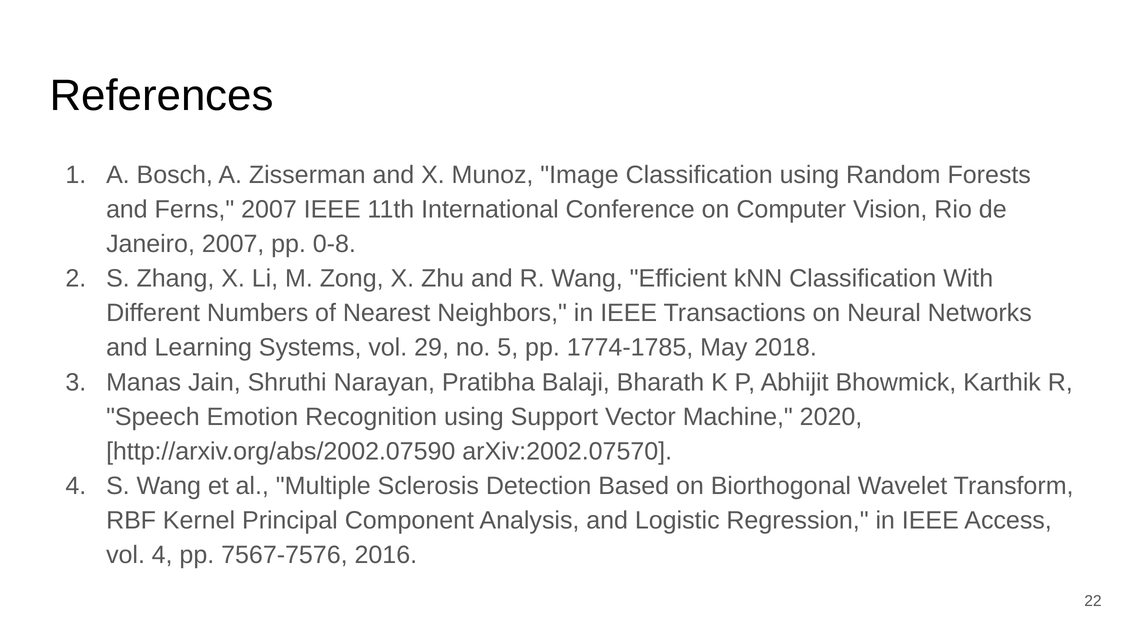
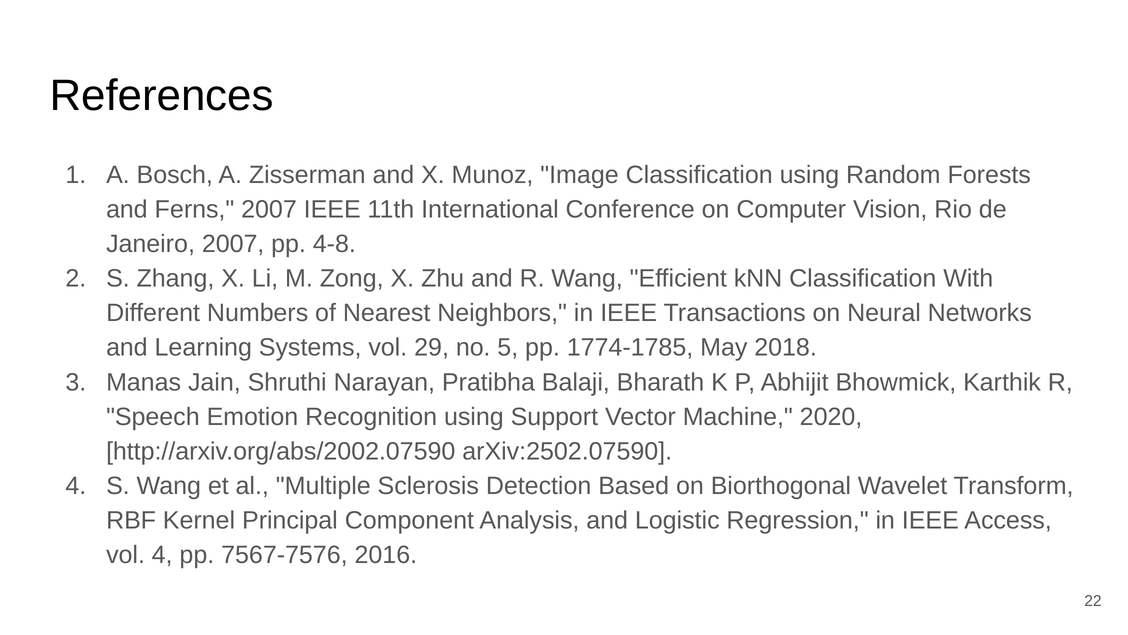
0-8: 0-8 -> 4-8 (334, 244)
arXiv:2002.07570: arXiv:2002.07570 -> arXiv:2502.07590 (567, 451)
